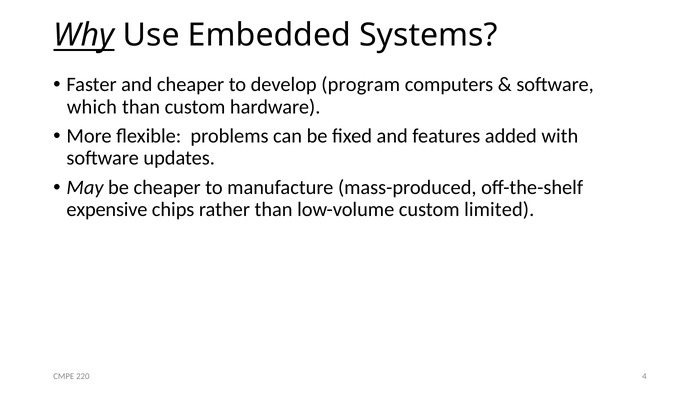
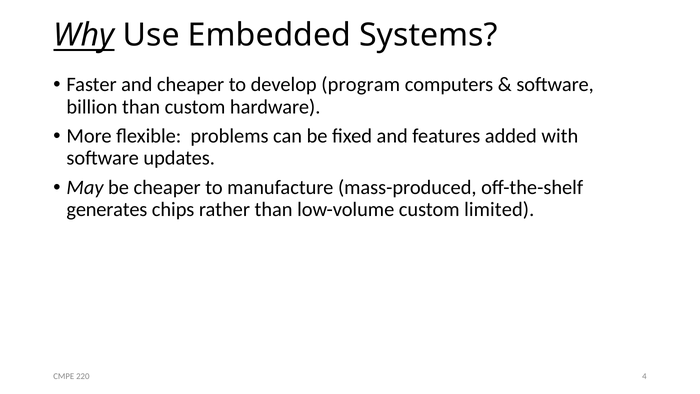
which: which -> billion (92, 107)
expensive: expensive -> generates (107, 210)
